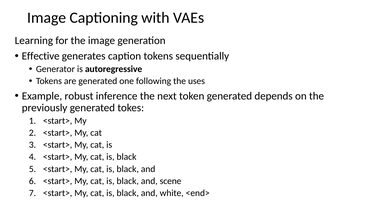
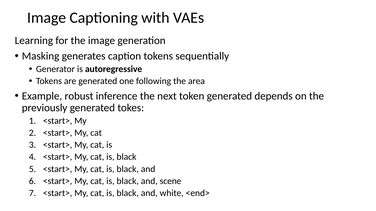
Effective: Effective -> Masking (41, 56)
uses: uses -> area (196, 81)
